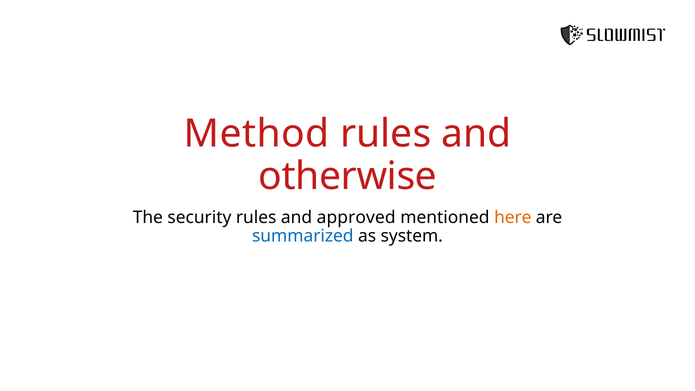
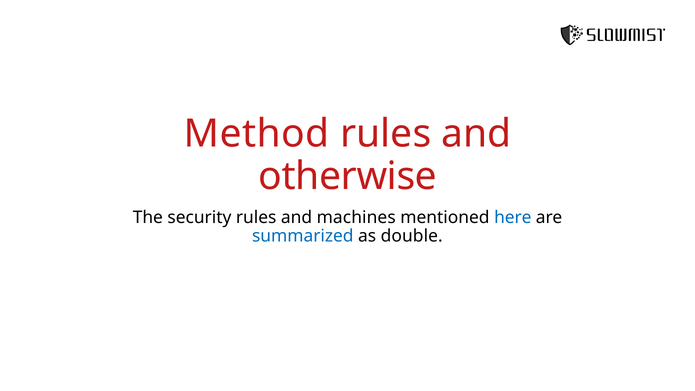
approved: approved -> machines (356, 217)
here colour: orange -> blue (513, 217)
system: system -> double (412, 236)
